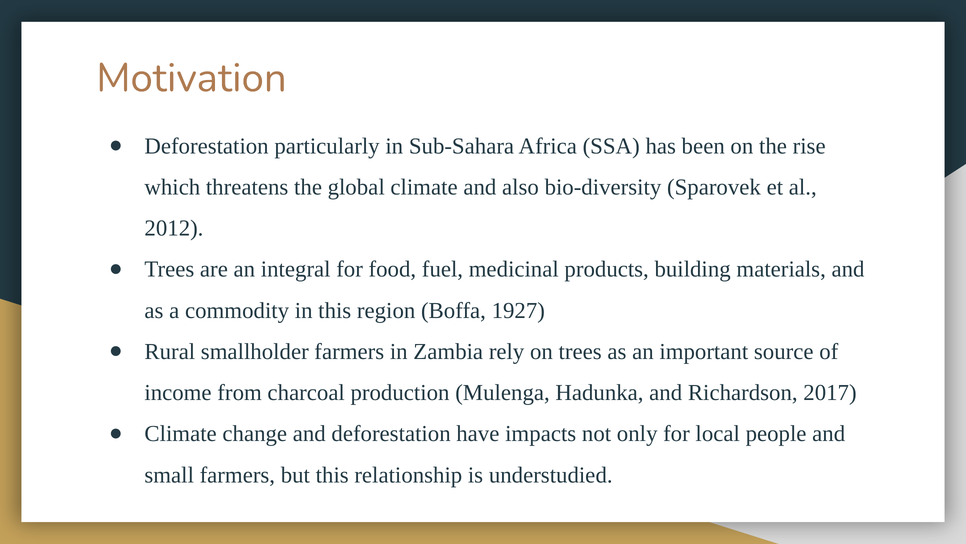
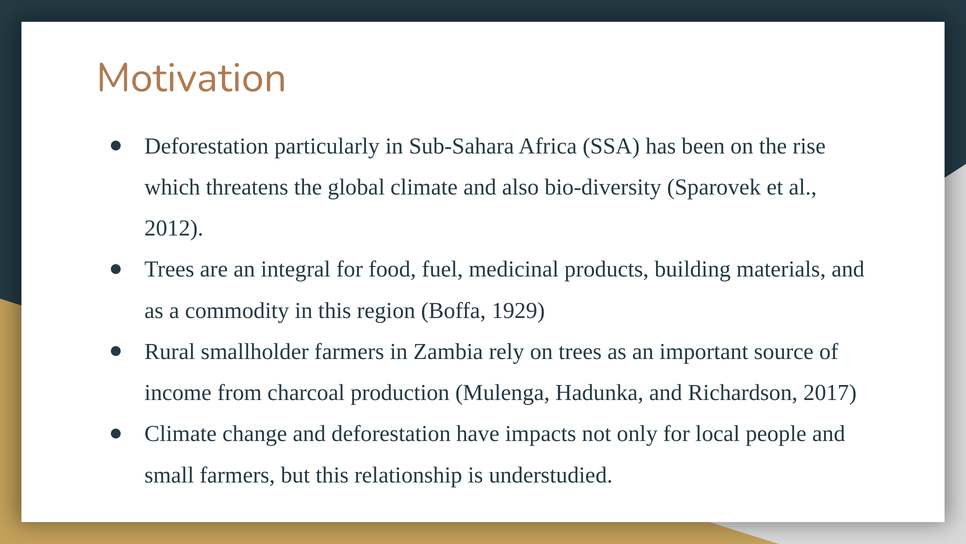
1927: 1927 -> 1929 (518, 310)
